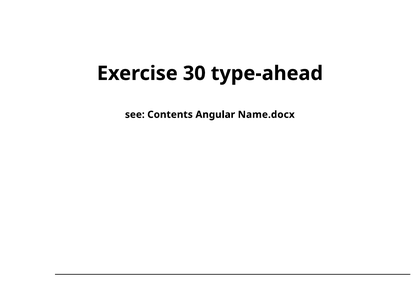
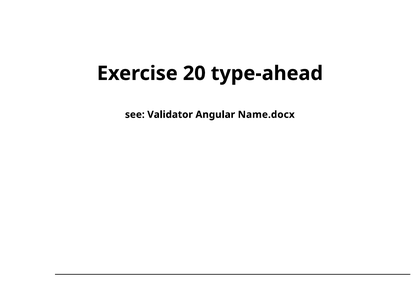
30: 30 -> 20 (194, 73)
Contents: Contents -> Validator (170, 115)
